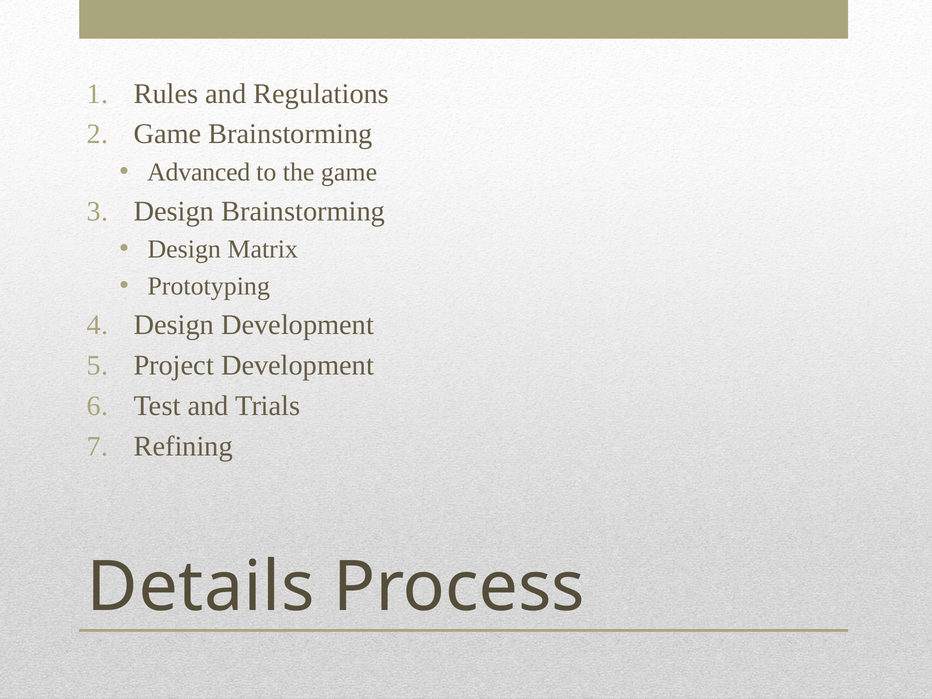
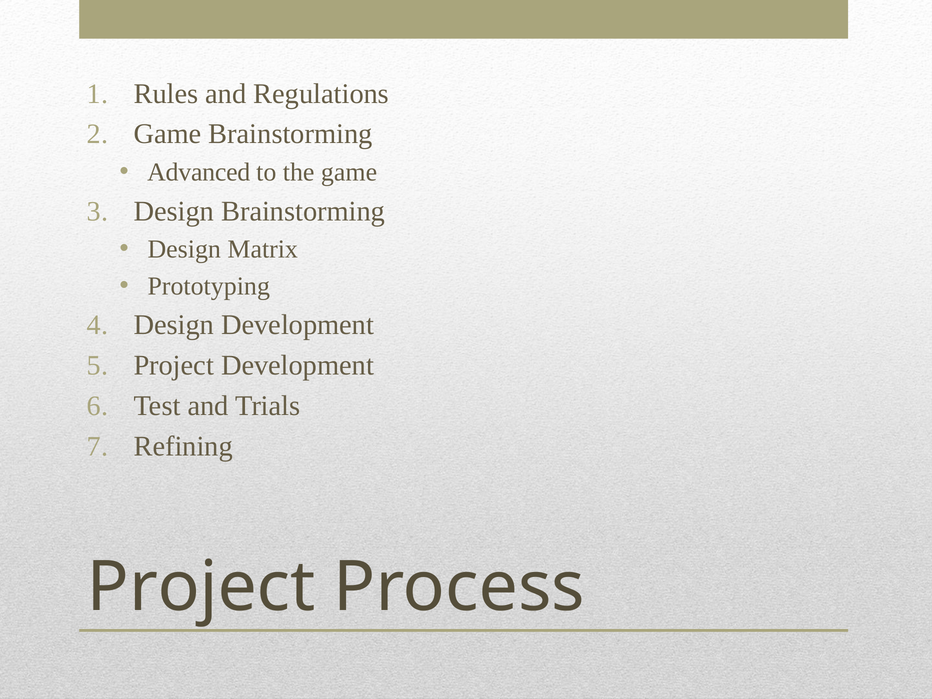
Details: Details -> Project (201, 587)
